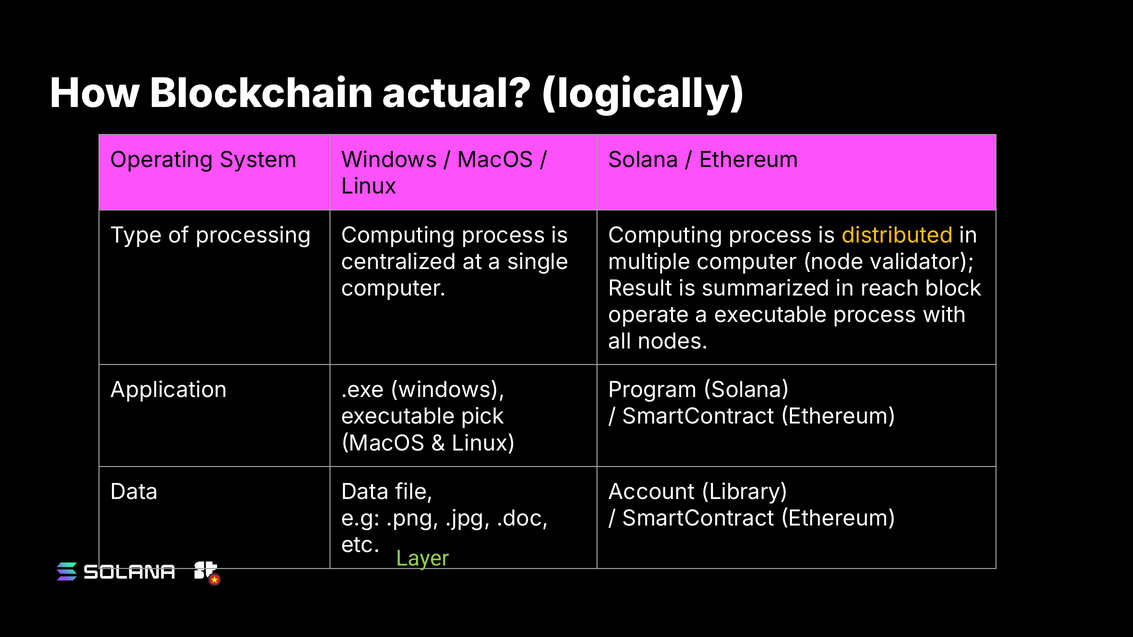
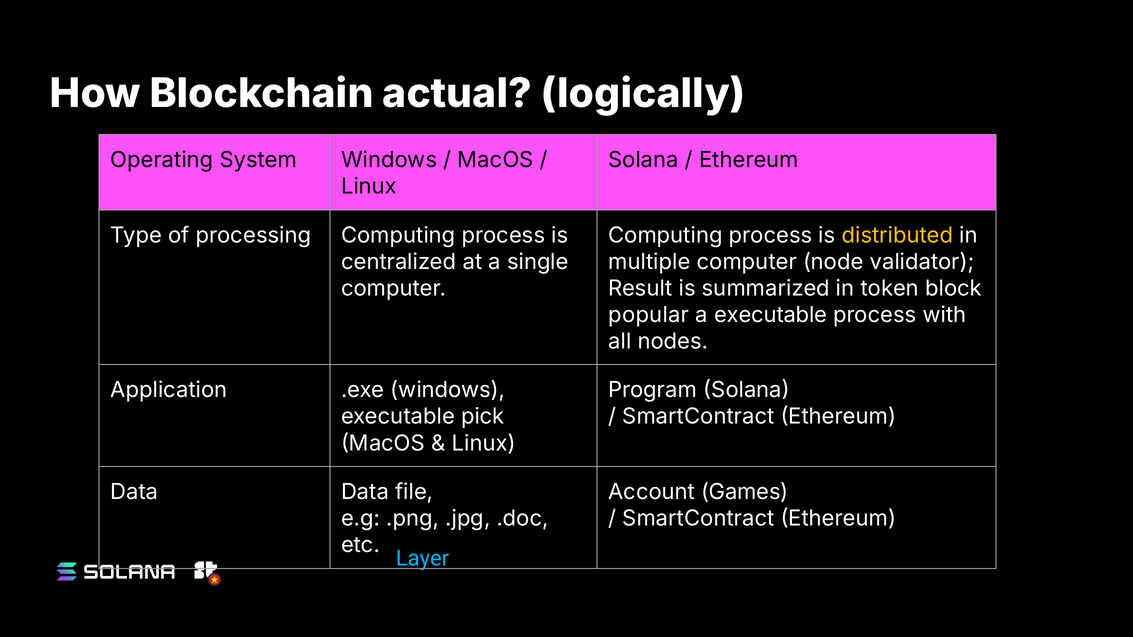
reach: reach -> token (890, 289)
operate: operate -> popular (649, 315)
Library: Library -> Games (745, 492)
Layer colour: light green -> light blue (423, 559)
